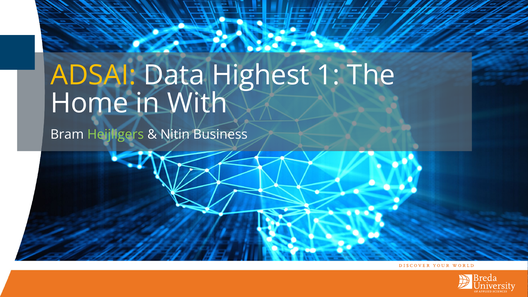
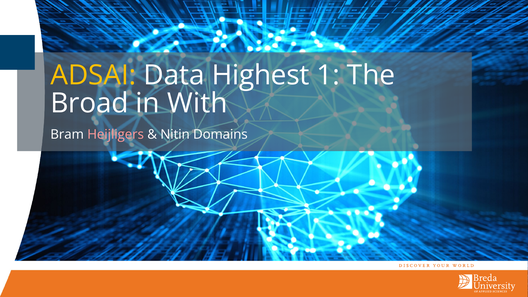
Home: Home -> Broad (89, 103)
Heijligers colour: light green -> pink (116, 135)
Business: Business -> Domains (220, 135)
